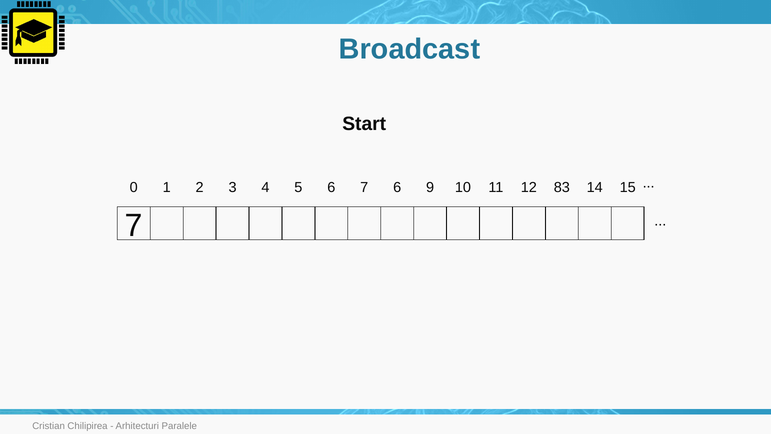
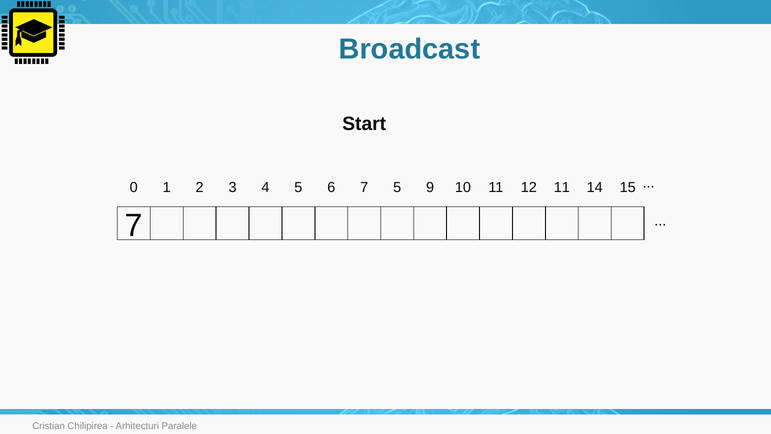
7 6: 6 -> 5 (397, 187)
12 83: 83 -> 11 (562, 187)
